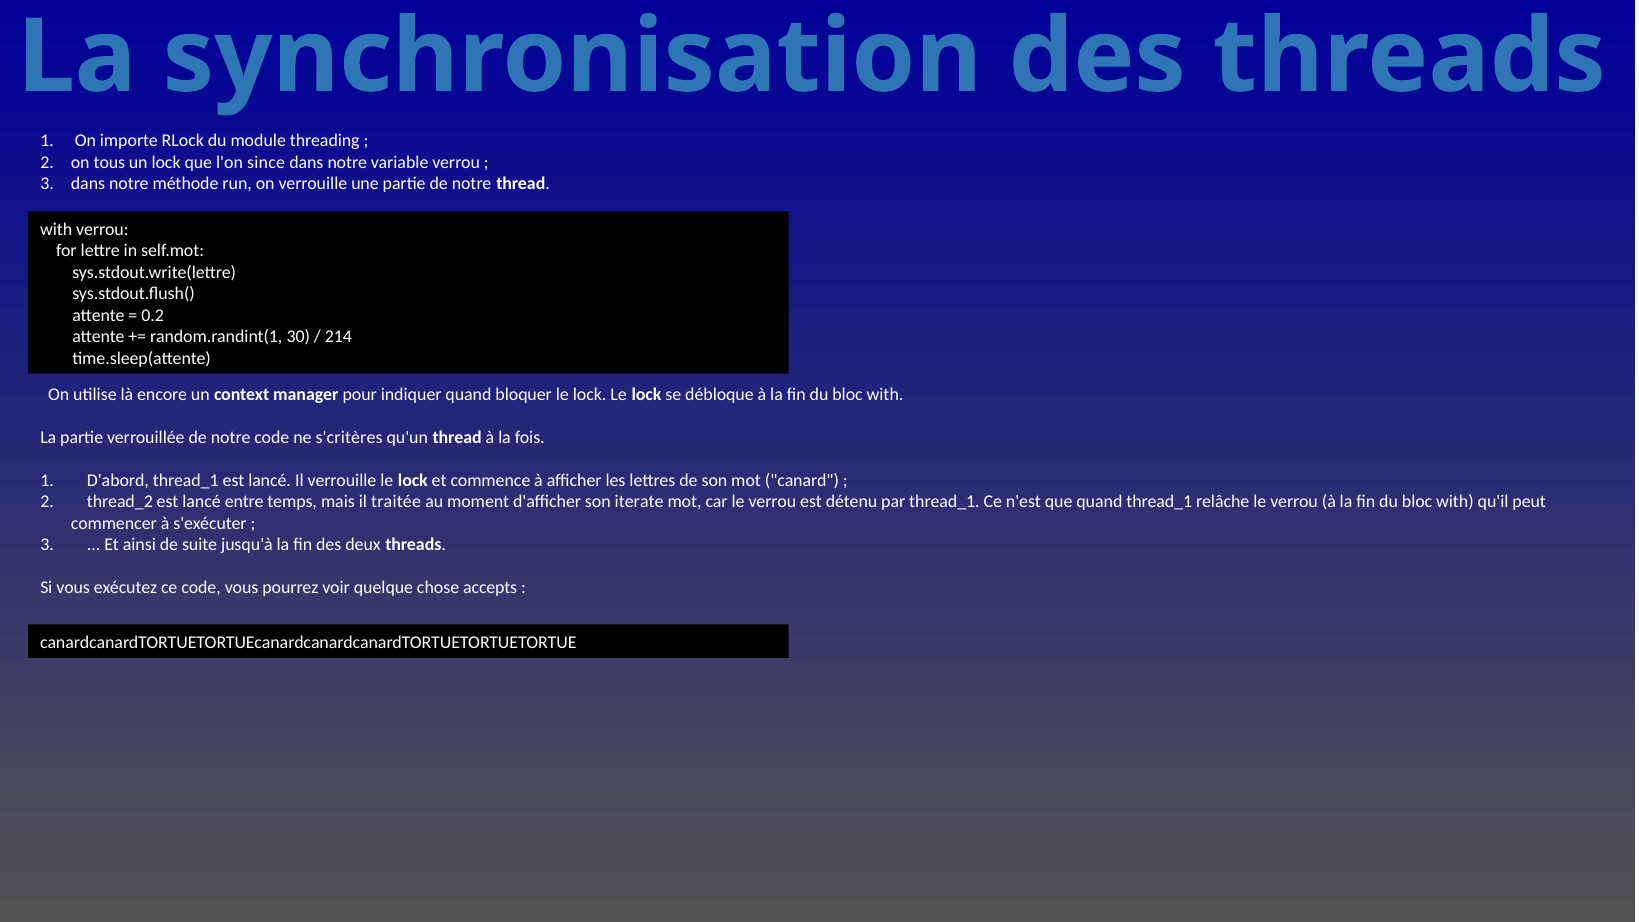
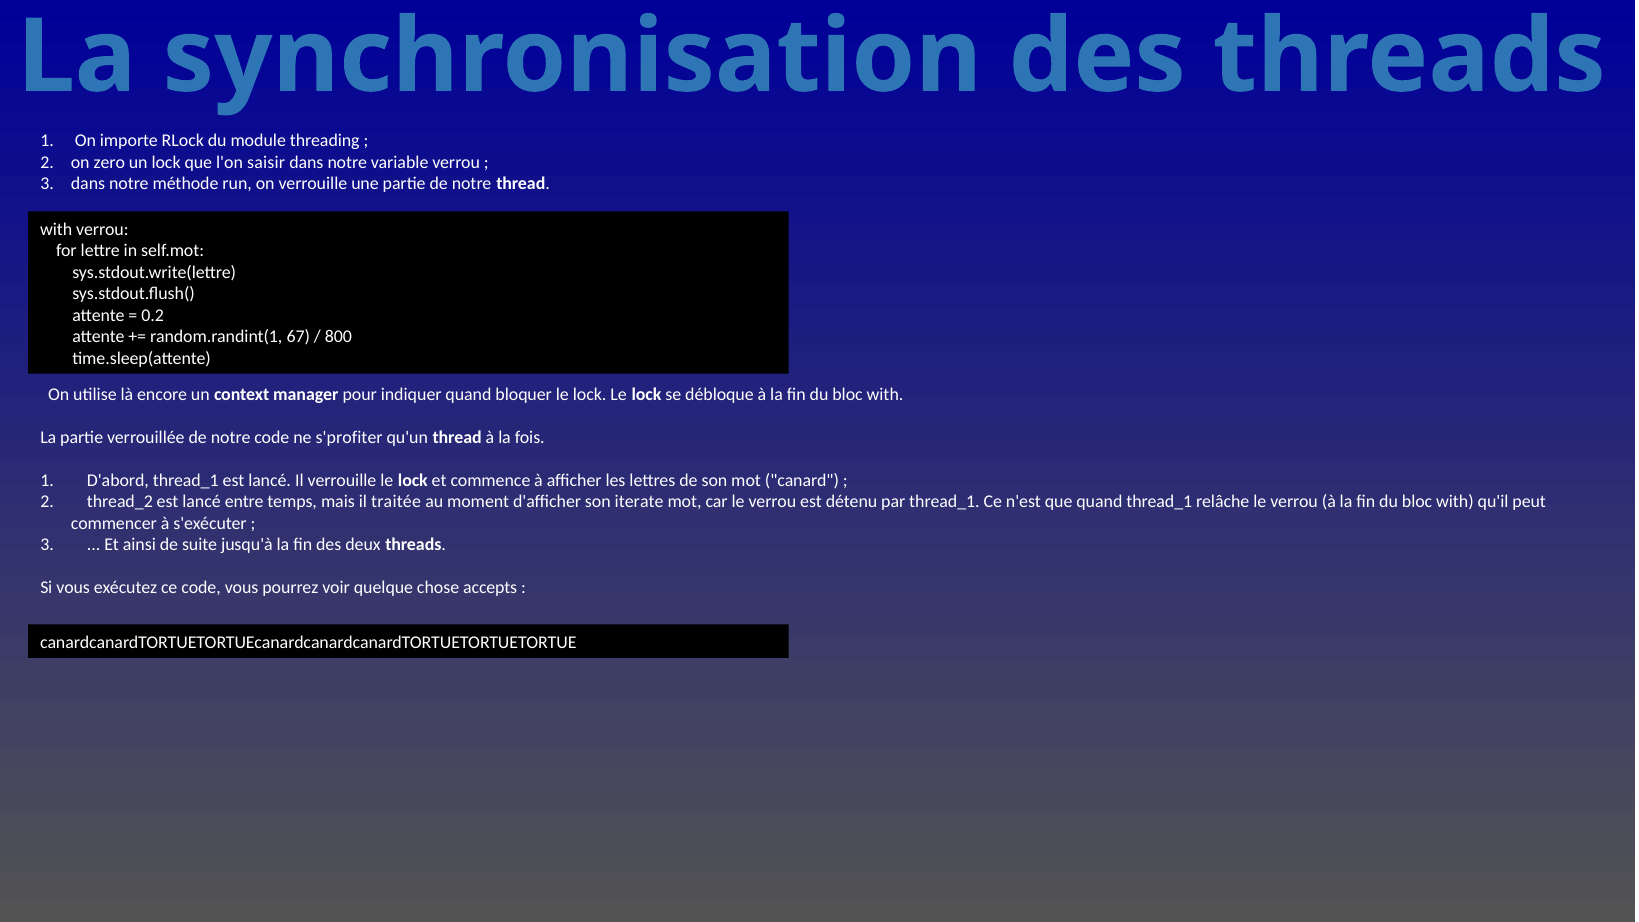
tous: tous -> zero (109, 162)
since: since -> saisir (266, 162)
30: 30 -> 67 (298, 337)
214: 214 -> 800 (338, 337)
s'critères: s'critères -> s'profiter (349, 437)
